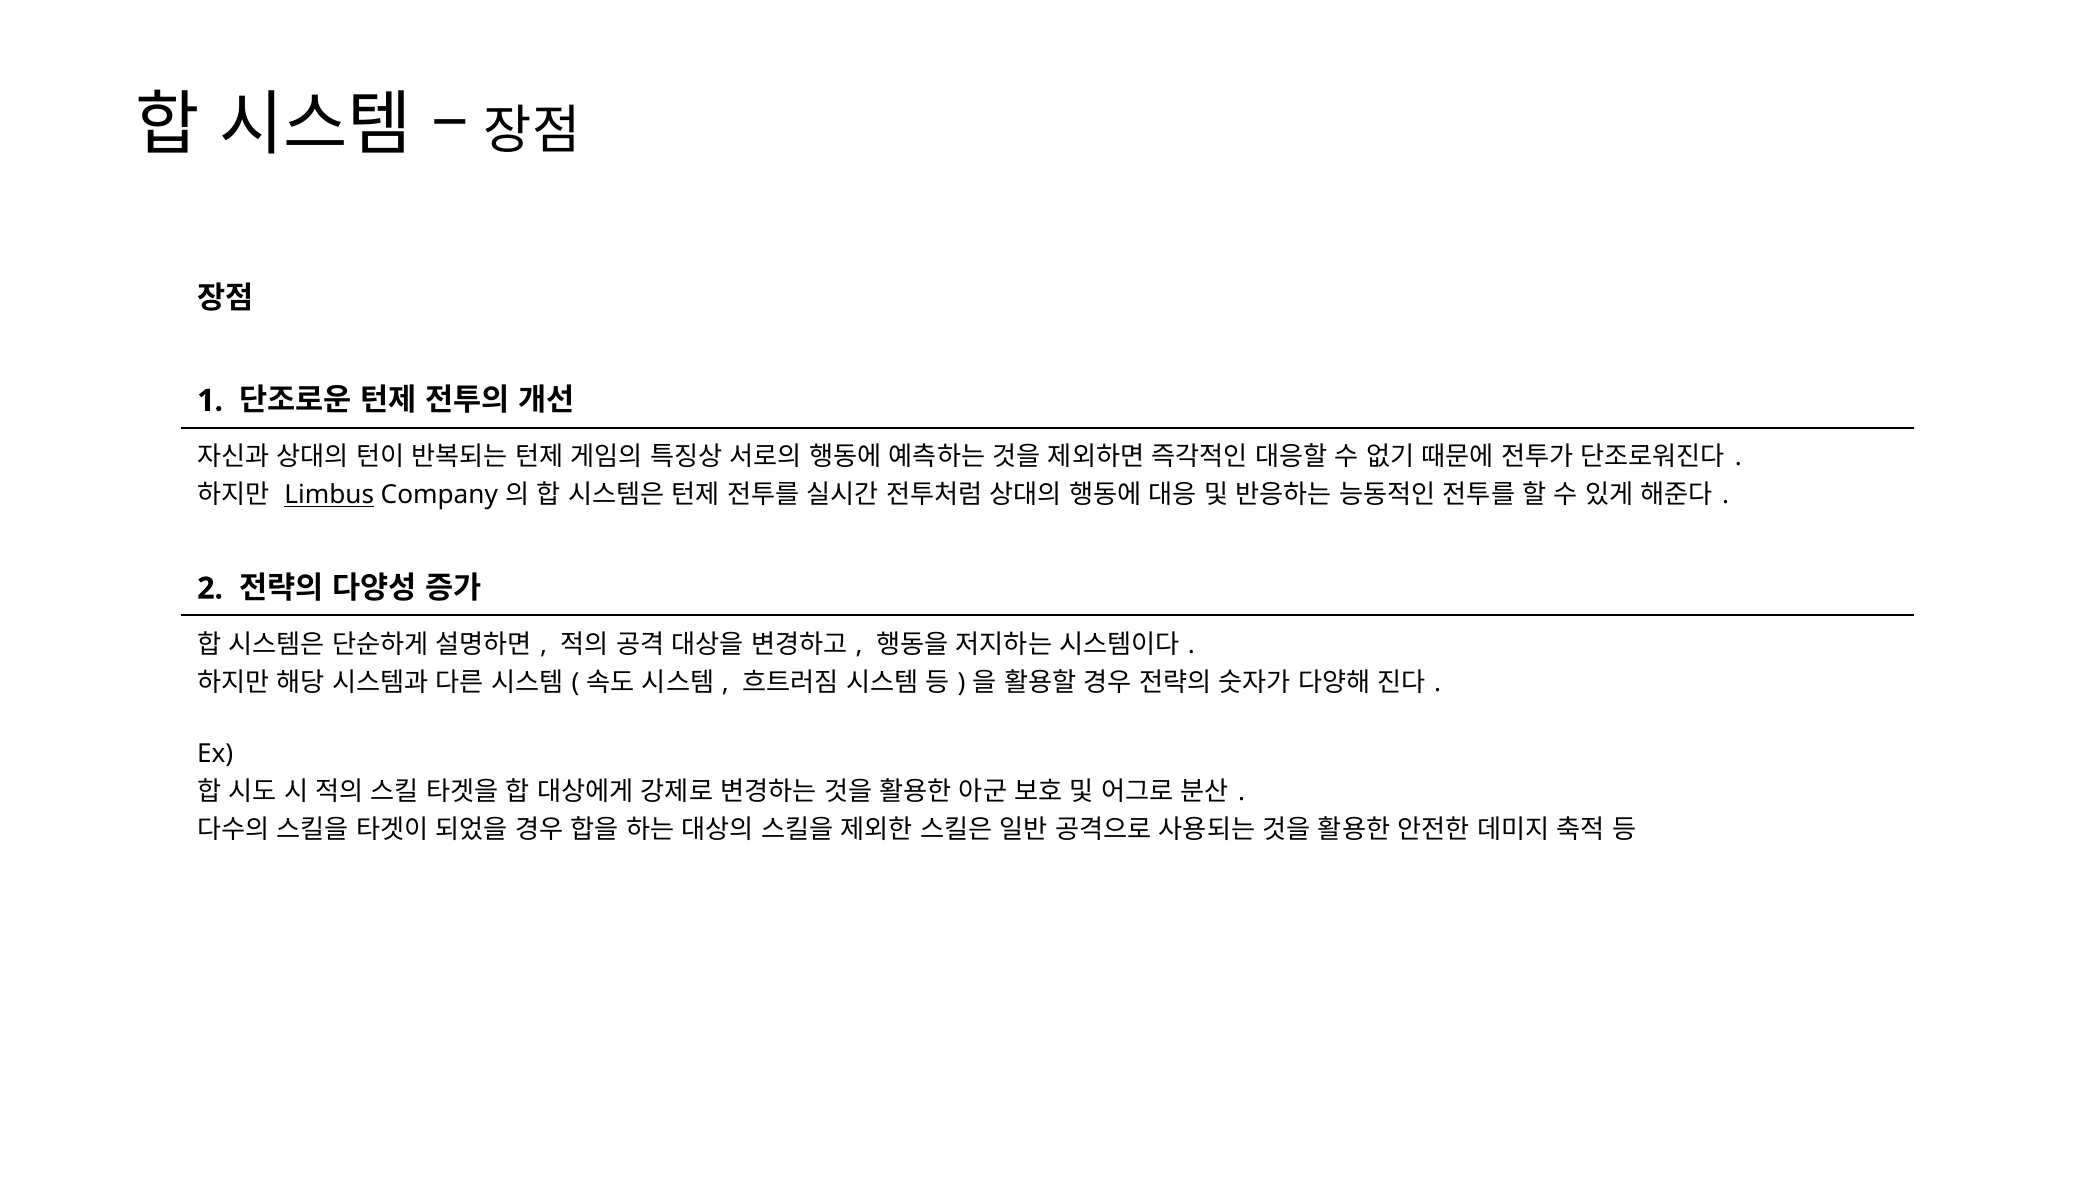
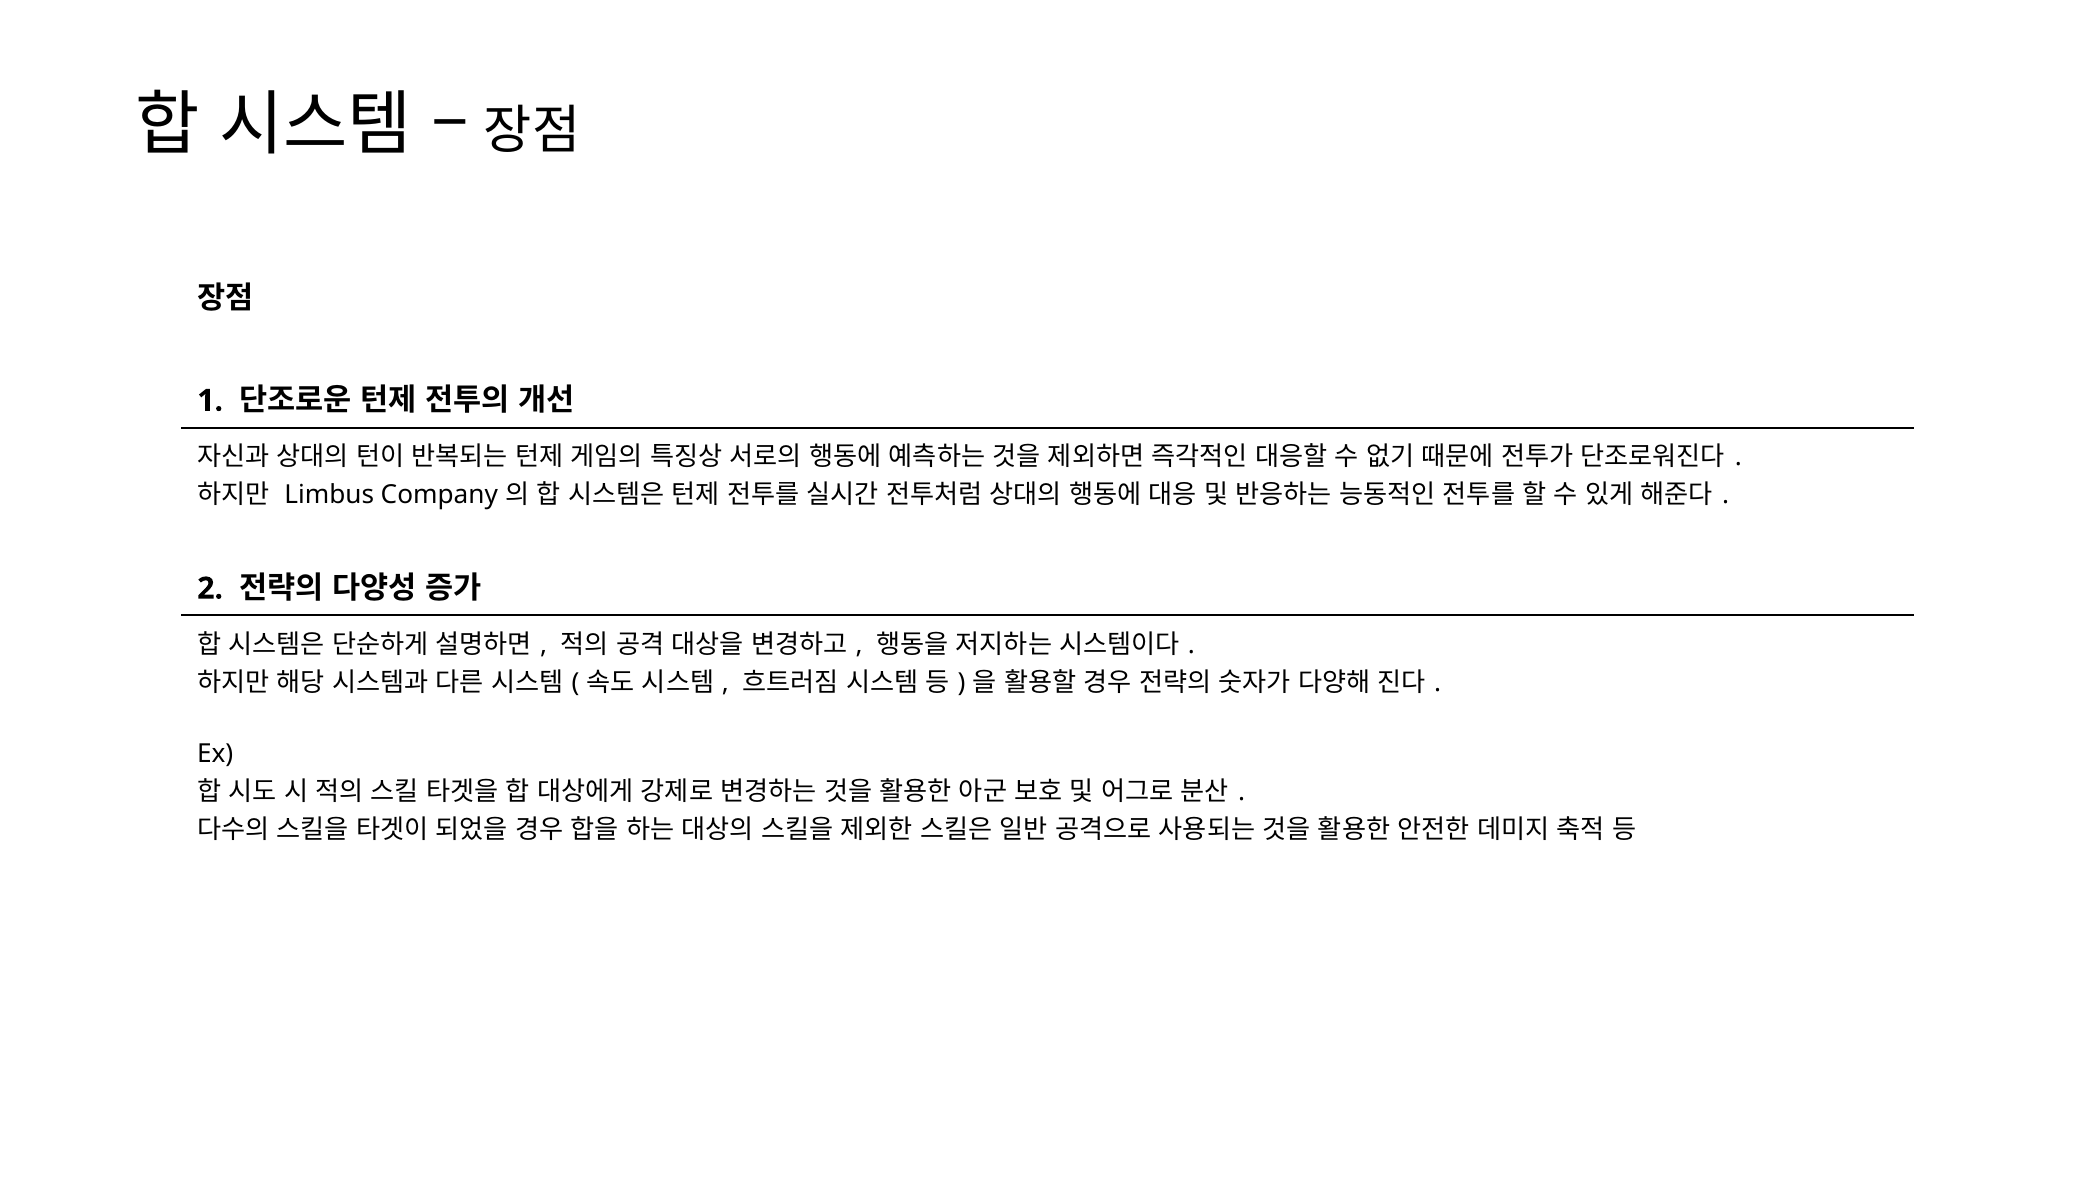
Limbus underline: present -> none (329, 495)
